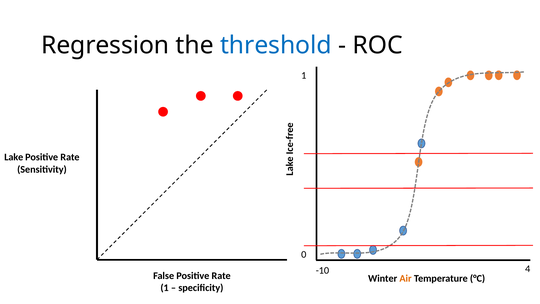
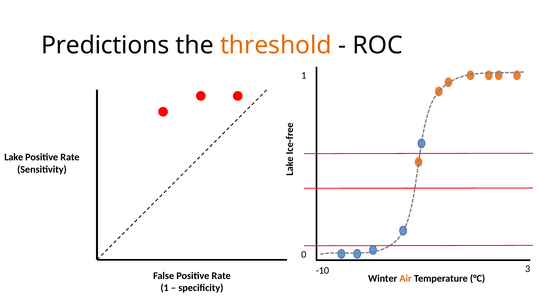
Regression: Regression -> Predictions (105, 45)
threshold colour: blue -> orange (276, 45)
4: 4 -> 3 (528, 269)
